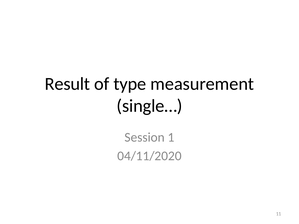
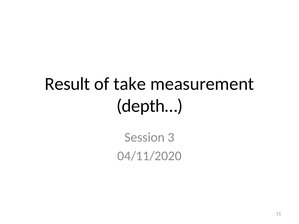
type: type -> take (130, 84)
single…: single… -> depth… (150, 106)
1: 1 -> 3 (171, 137)
